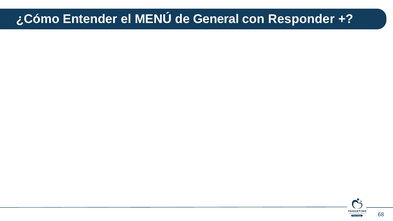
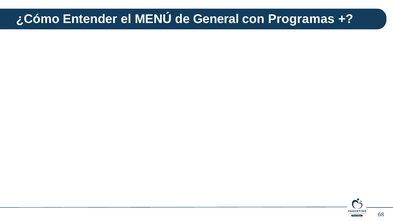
Responder: Responder -> Programas (301, 19)
